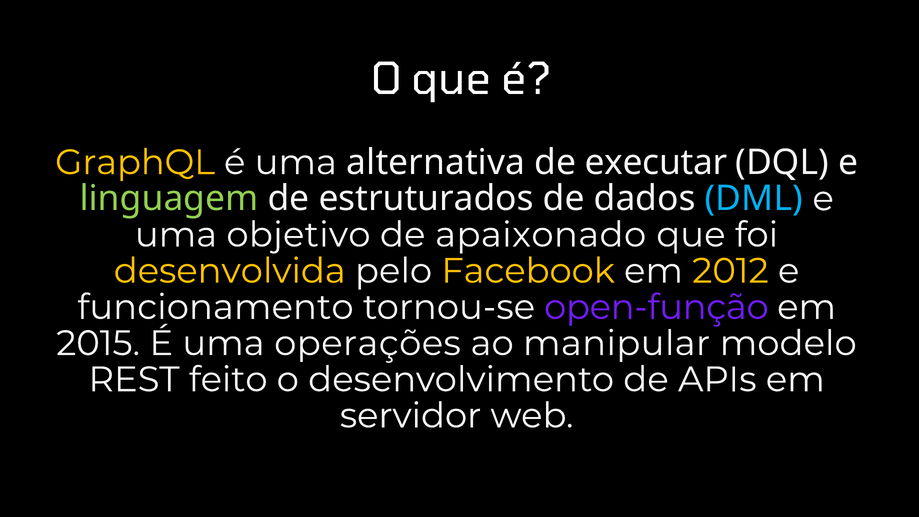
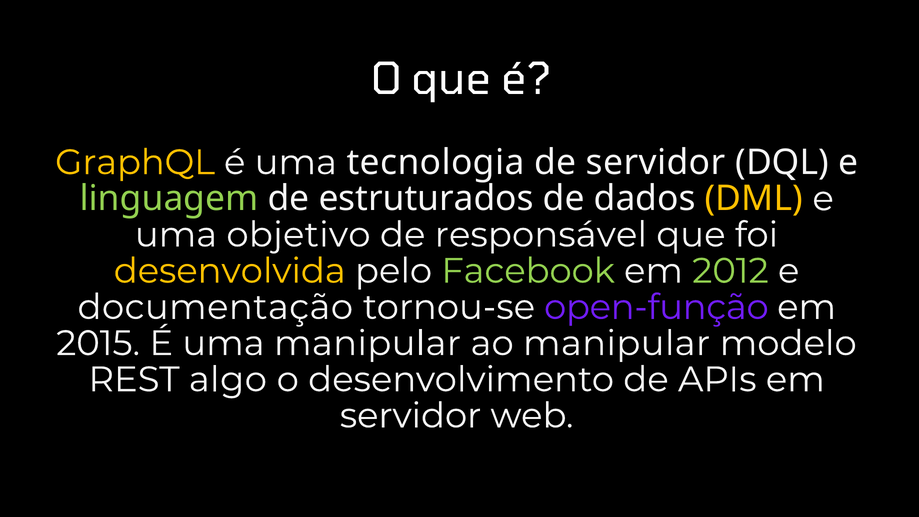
alternativa: alternativa -> tecnologia (436, 162)
de executar: executar -> servidor (656, 162)
DML colour: light blue -> yellow (754, 199)
apaixonado: apaixonado -> responsável (541, 235)
Facebook colour: yellow -> light green (528, 271)
2012 colour: yellow -> light green (730, 271)
funcionamento: funcionamento -> documentação (215, 307)
uma operações: operações -> manipular (367, 343)
feito: feito -> algo (228, 380)
